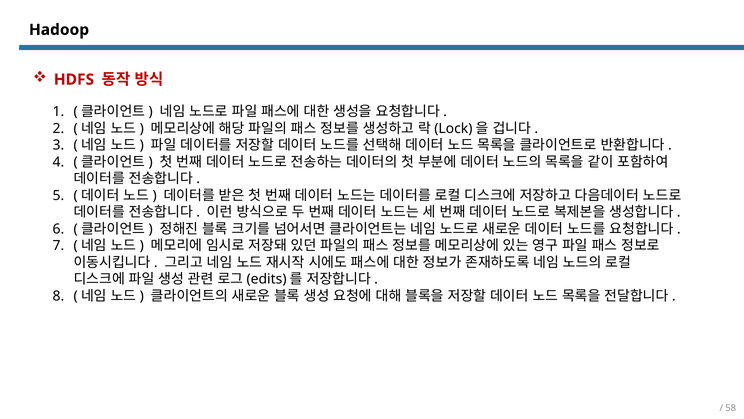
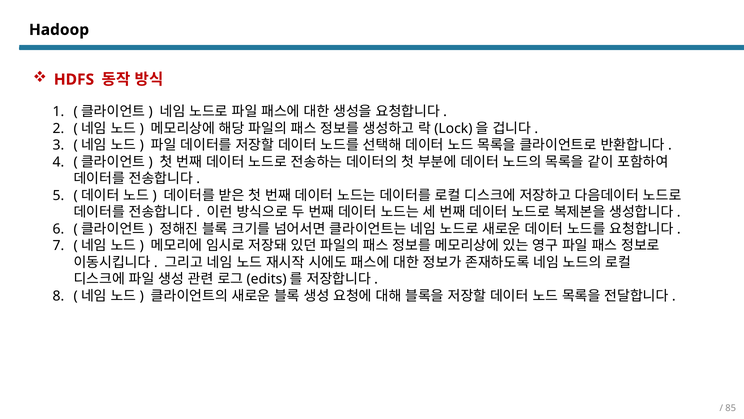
58: 58 -> 85 (731, 408)
